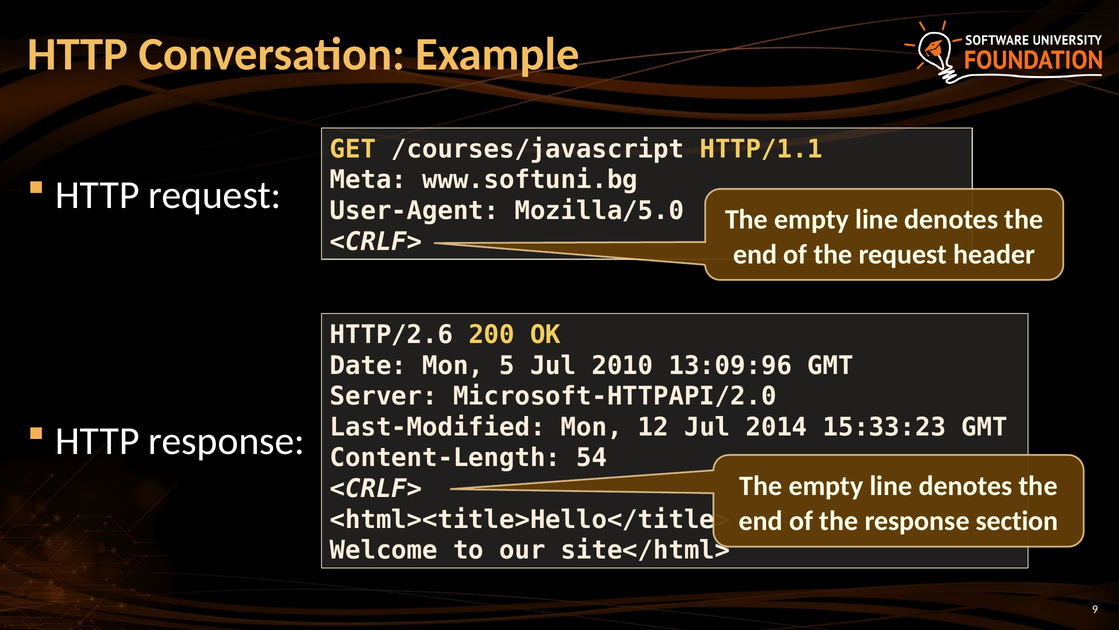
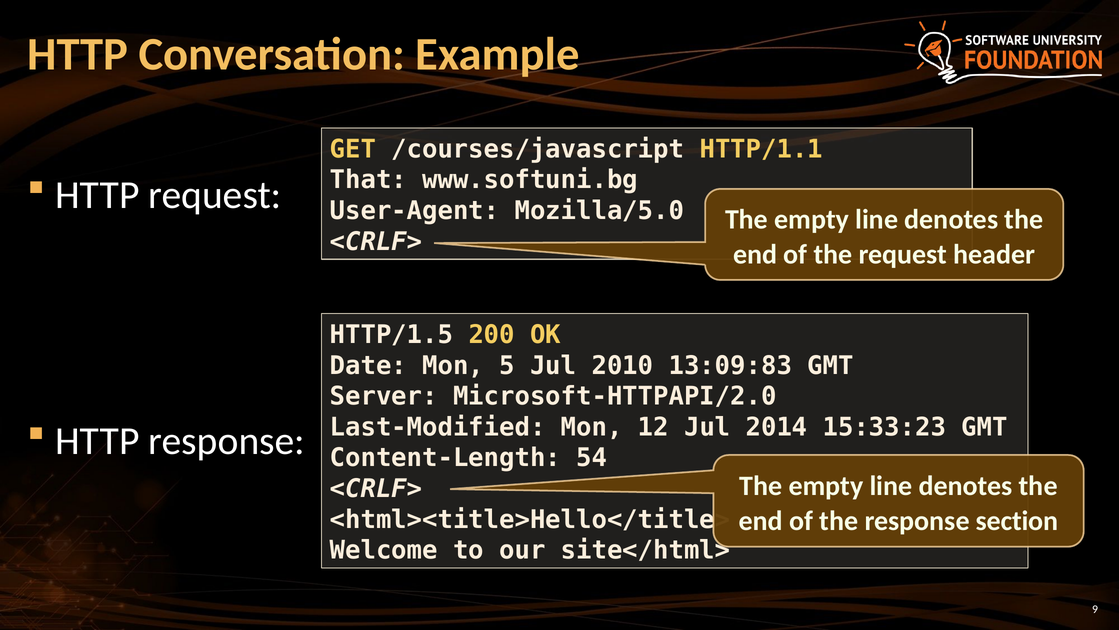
Meta: Meta -> That (368, 180)
HTTP/2.6: HTTP/2.6 -> HTTP/1.5 (392, 335)
13:09:96: 13:09:96 -> 13:09:83 (730, 365)
